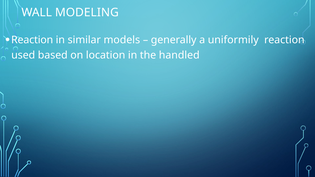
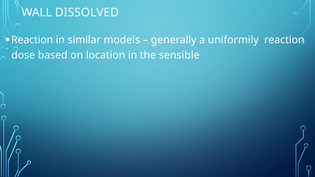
MODELING: MODELING -> DISSOLVED (87, 12)
used: used -> dose (23, 55)
handled: handled -> sensible (179, 55)
